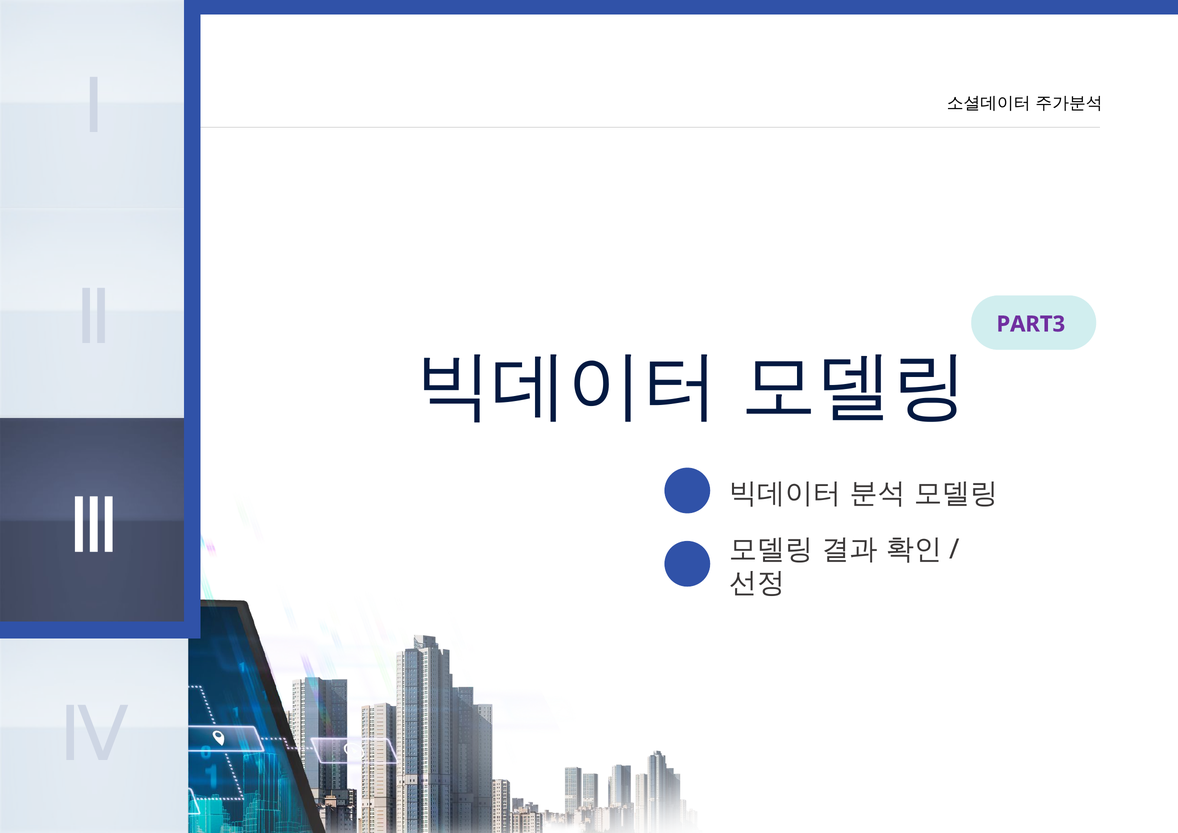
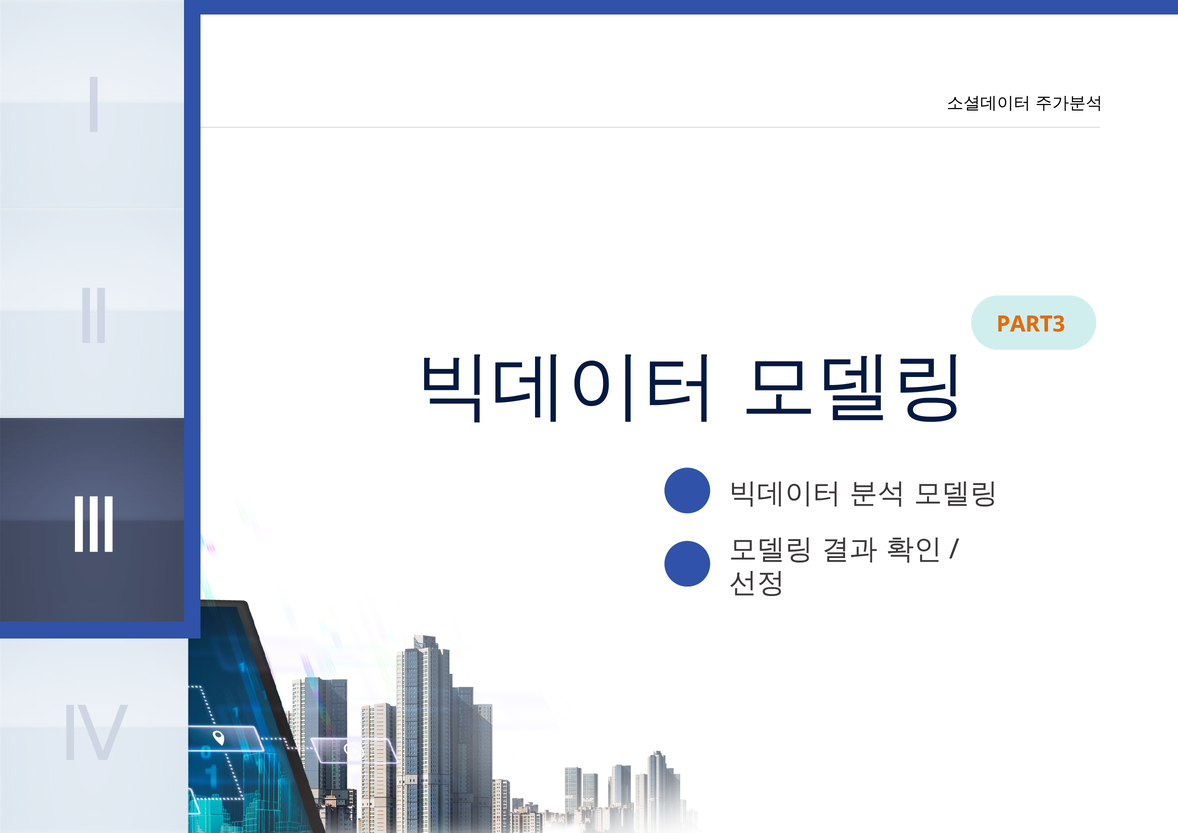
PART3 colour: purple -> orange (1031, 324)
